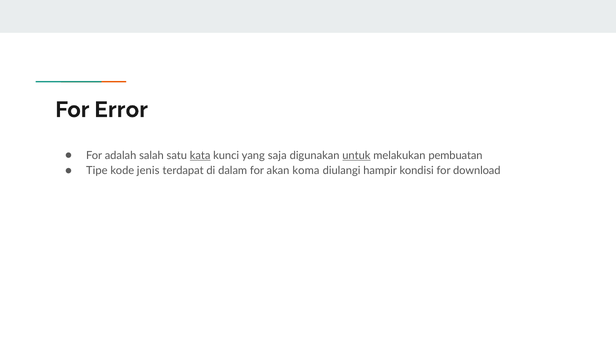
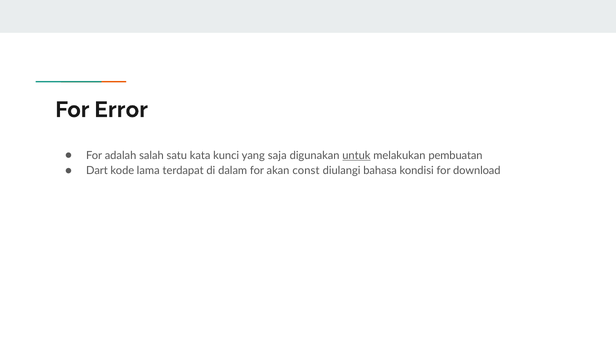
kata underline: present -> none (200, 156)
Tipe: Tipe -> Dart (97, 171)
jenis: jenis -> lama (148, 171)
koma: koma -> const (306, 171)
hampir: hampir -> bahasa (380, 171)
